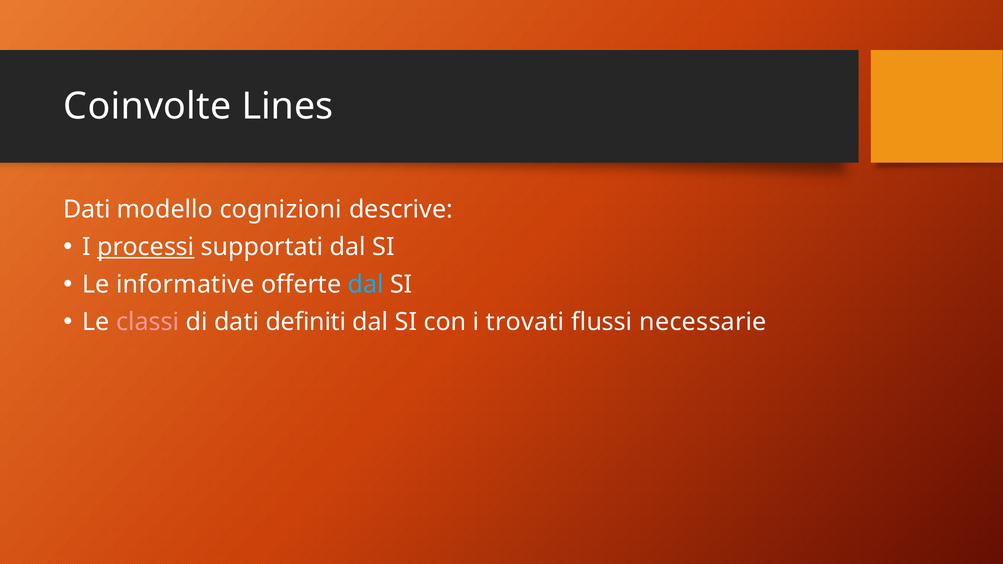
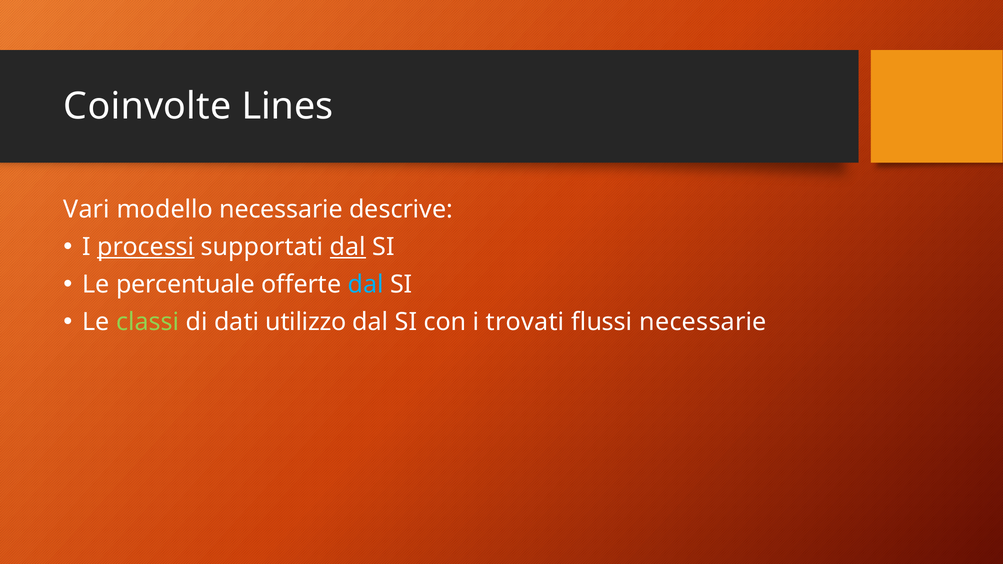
Dati: Dati -> Vari (87, 209)
modello cognizioni: cognizioni -> necessarie (281, 209)
dal underline: none -> present (348, 247)
informative: informative -> percentuale (185, 284)
classi colour: pink -> light green (148, 322)
definiti: definiti -> utilizzo (306, 322)
